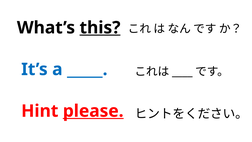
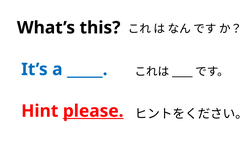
this underline: present -> none (100, 28)
